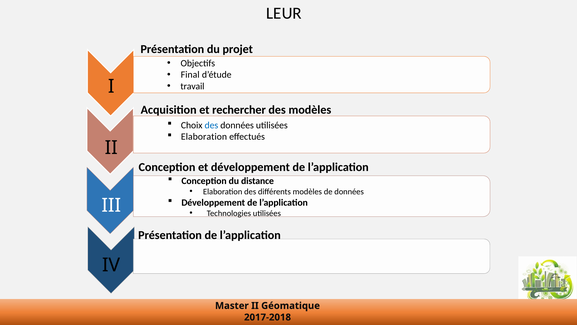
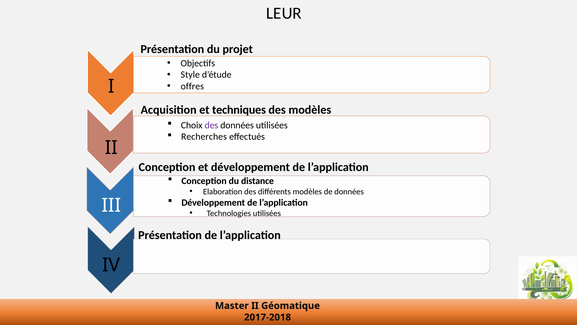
Final: Final -> Style (190, 75)
travail: travail -> offres (192, 86)
rechercher: rechercher -> techniques (239, 110)
des colour: blue -> purple (211, 125)
Elaboration: Elaboration -> Recherches (204, 137)
